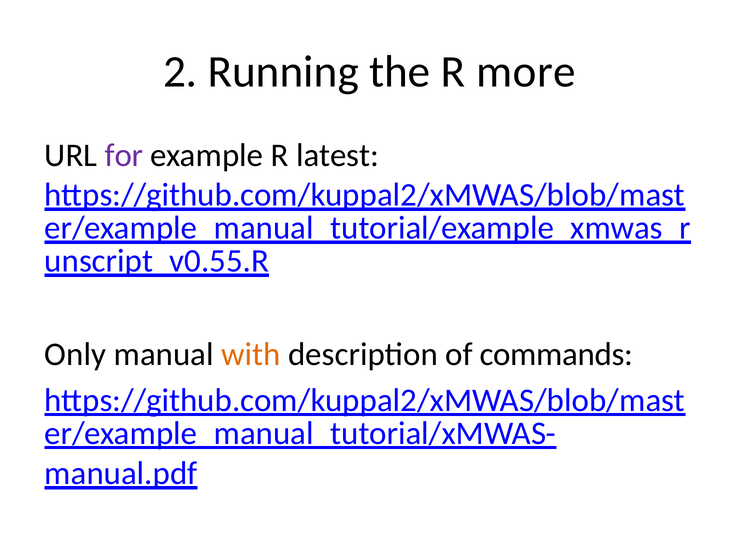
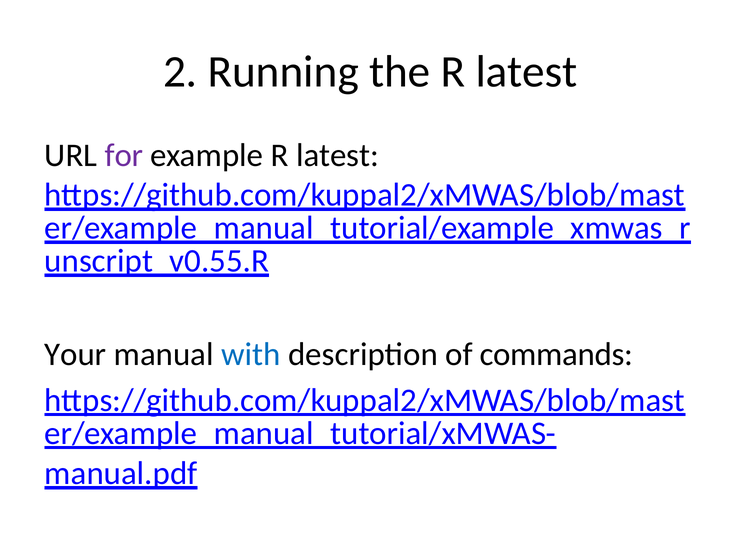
the R more: more -> latest (526, 72)
Only: Only -> Your (75, 354)
with colour: orange -> blue (251, 354)
